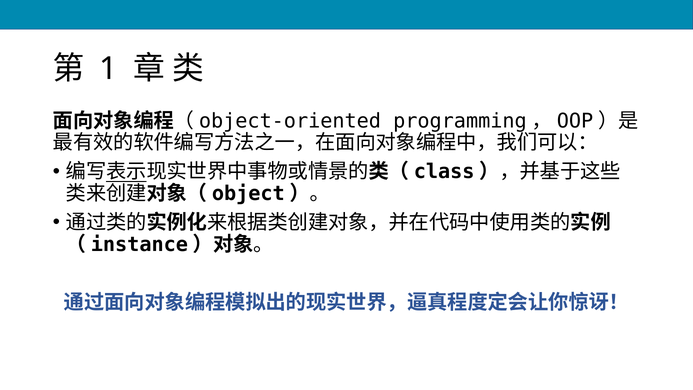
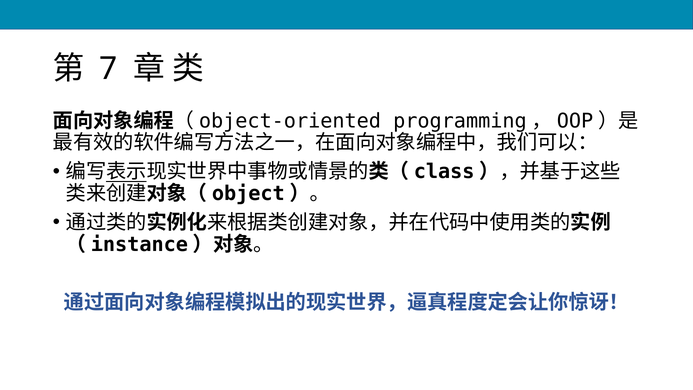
1: 1 -> 7 (108, 69)
